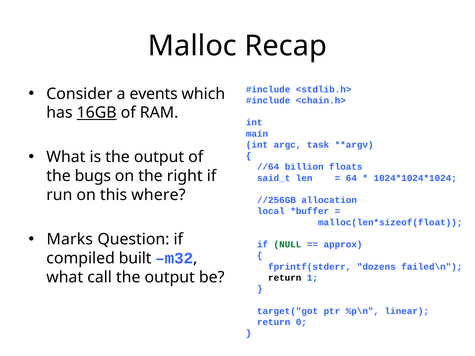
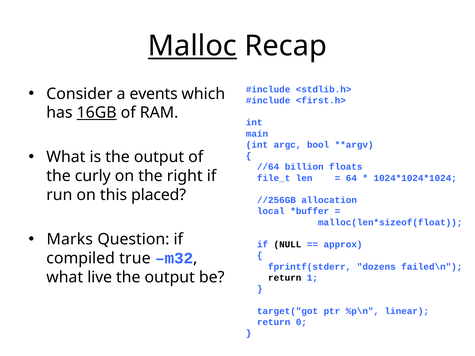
Malloc underline: none -> present (192, 46)
<chain.h>: <chain.h> -> <first.h> (321, 100)
task: task -> bool (318, 145)
bugs: bugs -> curly (93, 176)
said_t: said_t -> file_t (274, 178)
where: where -> placed (159, 195)
NULL colour: green -> black (287, 245)
built: built -> true (135, 258)
call: call -> live (100, 277)
